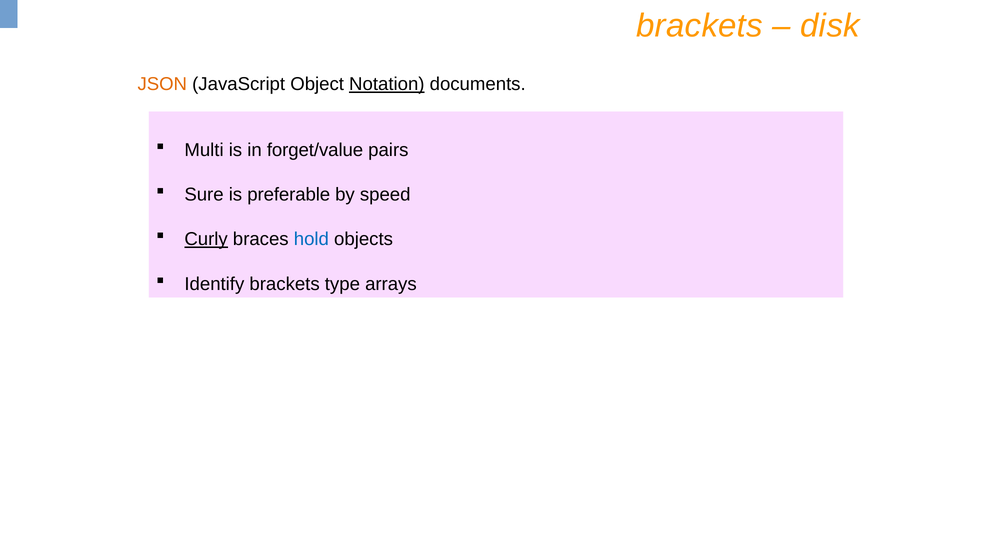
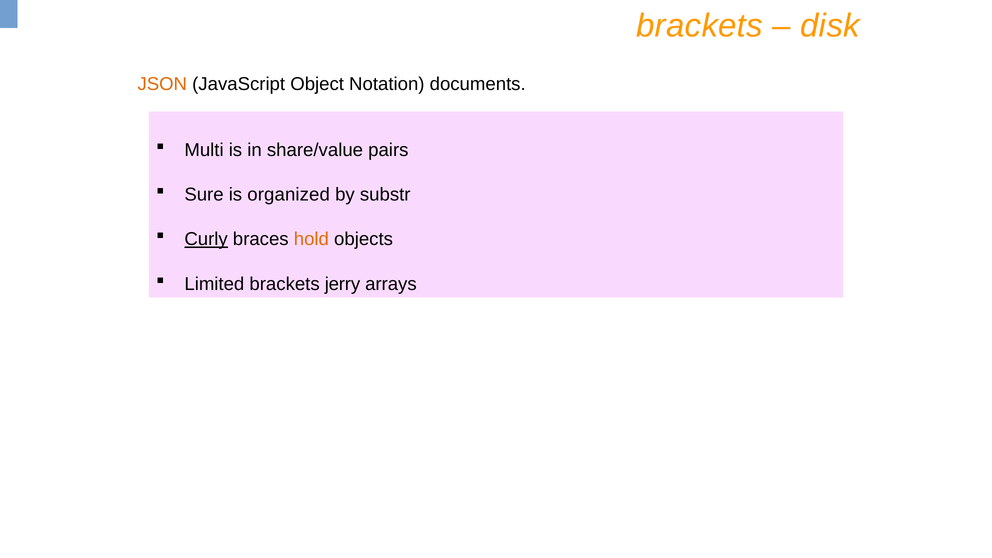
Notation underline: present -> none (387, 84)
forget/value: forget/value -> share/value (315, 150)
preferable: preferable -> organized (289, 195)
speed: speed -> substr (385, 195)
hold colour: blue -> orange (311, 239)
Identify: Identify -> Limited (214, 284)
type: type -> jerry (342, 284)
